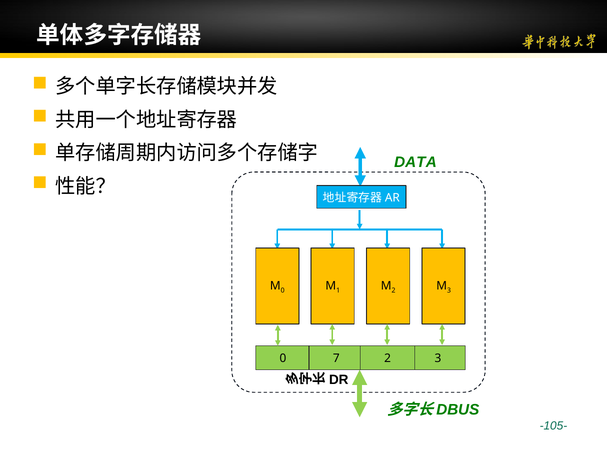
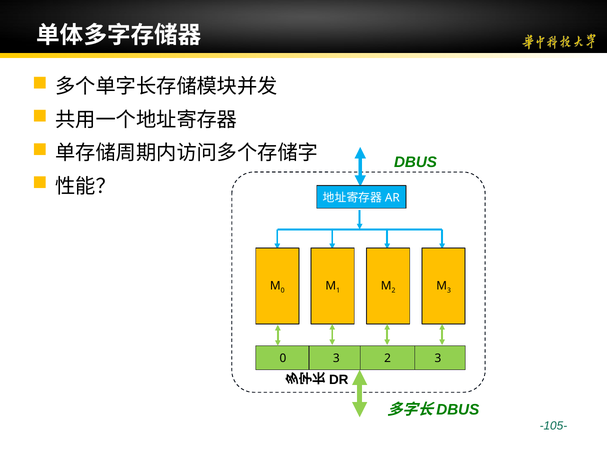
DATA: DATA -> DBUS (416, 162)
0 7: 7 -> 3 (336, 358)
